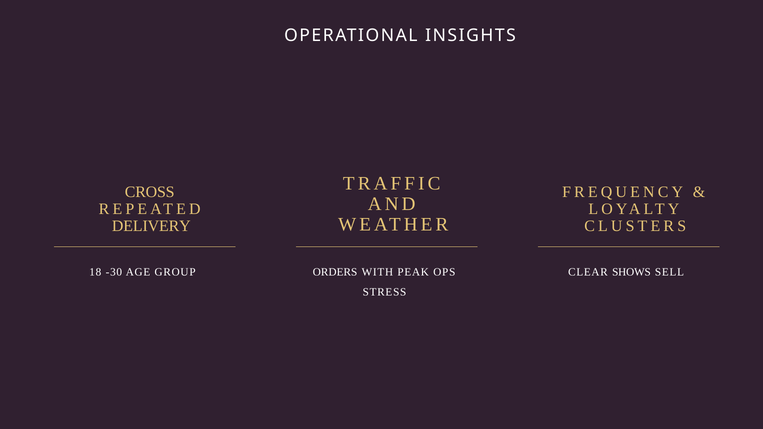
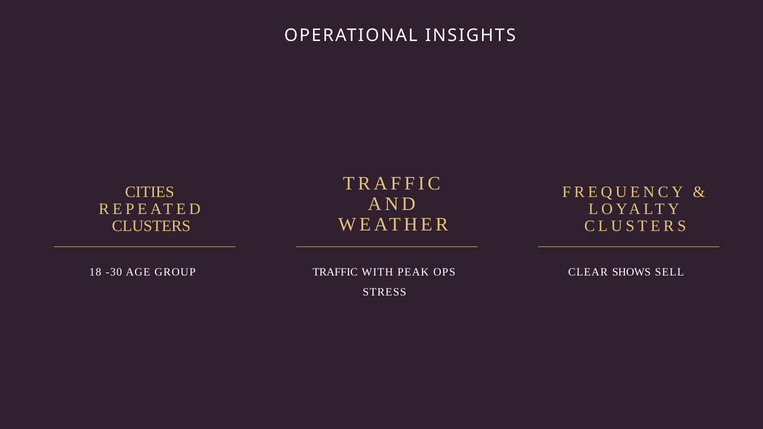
CROSS: CROSS -> CITIES (150, 192)
DELIVERY: DELIVERY -> CLUSTERS (151, 226)
ORDERS: ORDERS -> TRAFFIC (335, 272)
